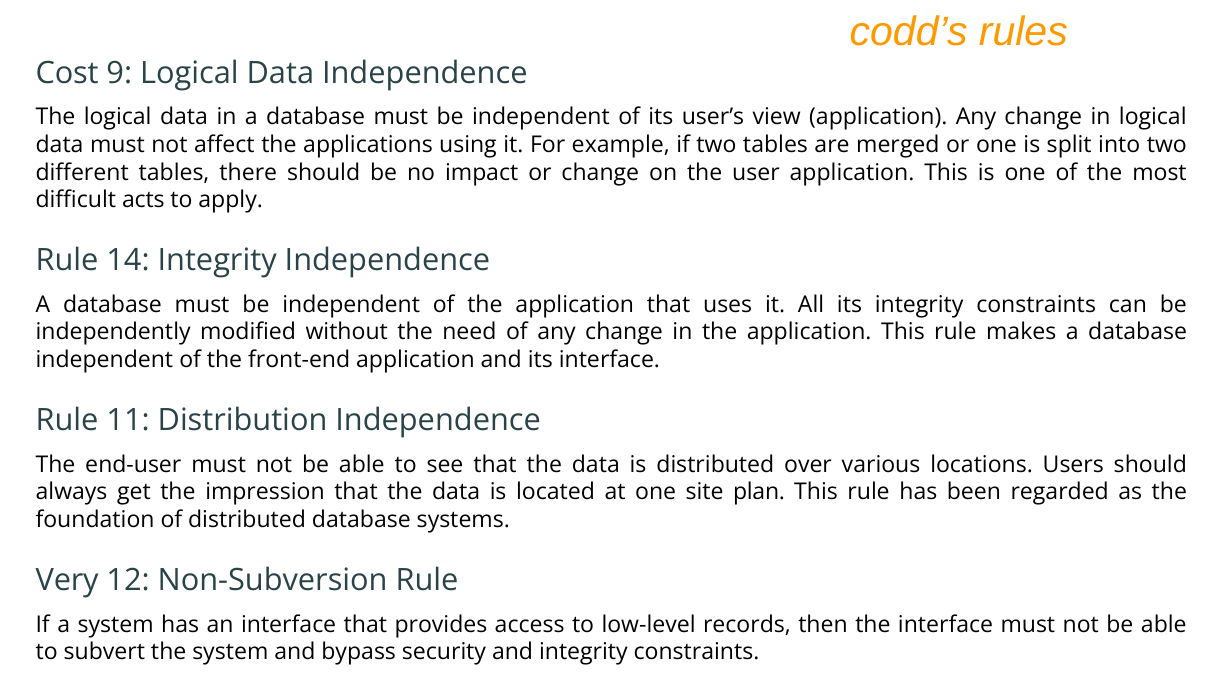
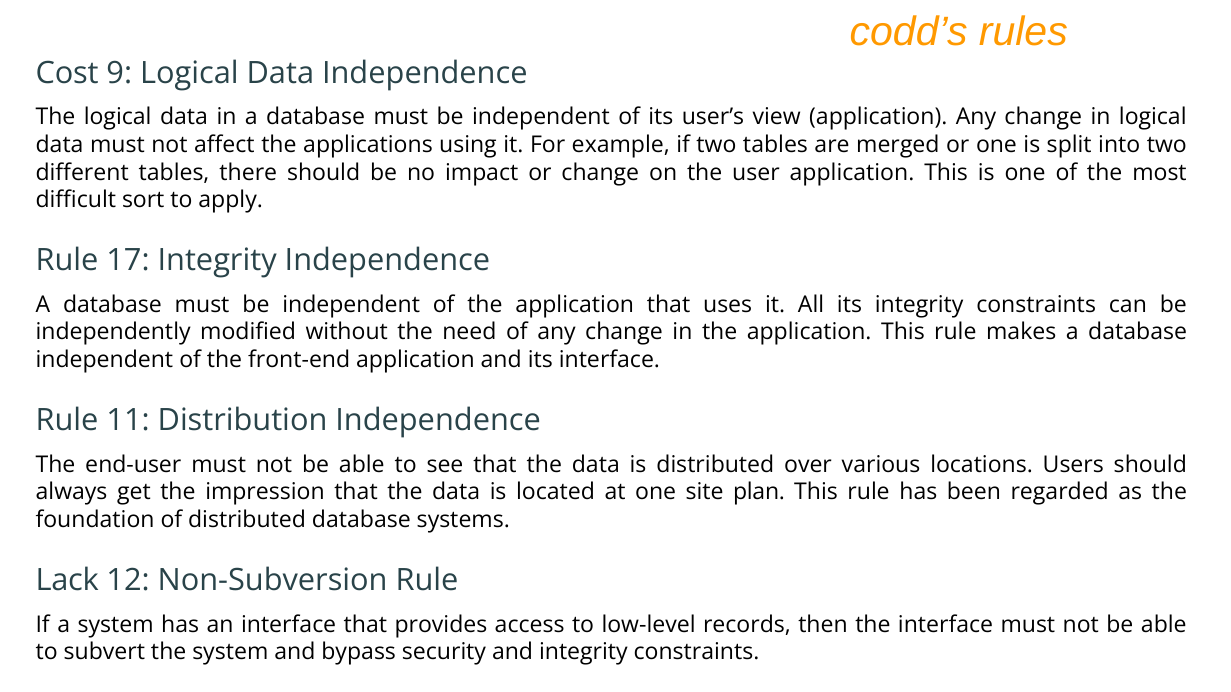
acts: acts -> sort (143, 200)
14: 14 -> 17 (128, 261)
Very: Very -> Lack (67, 581)
